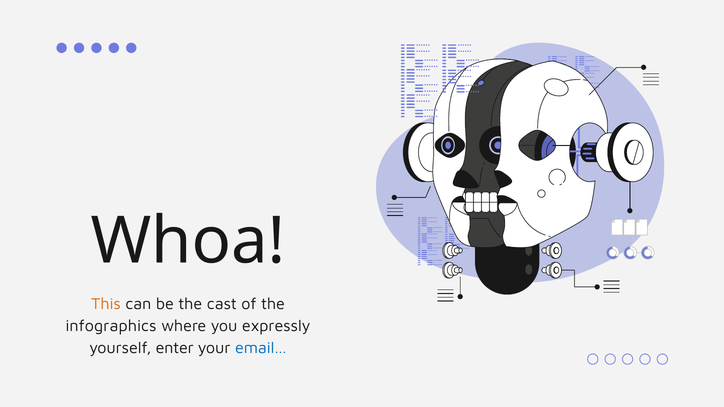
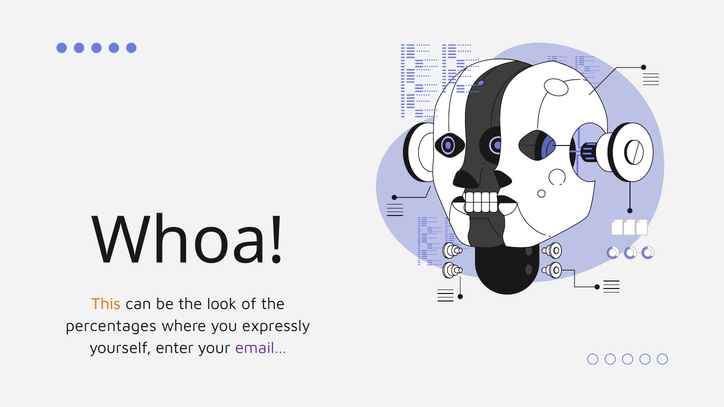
cast: cast -> look (222, 304)
infographics: infographics -> percentages (111, 326)
email… colour: blue -> purple (261, 348)
